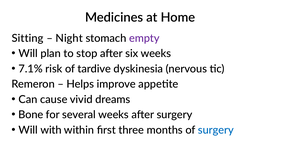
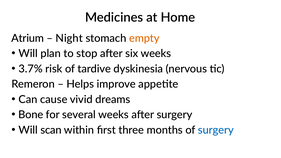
Sitting: Sitting -> Atrium (28, 38)
empty colour: purple -> orange (144, 38)
7.1%: 7.1% -> 3.7% (31, 69)
with: with -> scan (51, 130)
